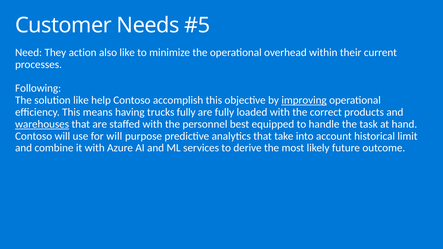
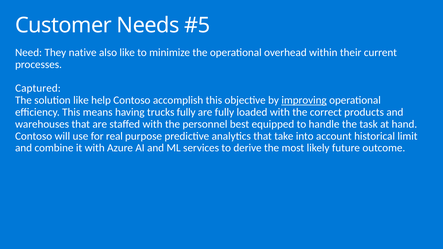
action: action -> native (83, 52)
Following: Following -> Captured (38, 88)
warehouses underline: present -> none (42, 124)
for will: will -> real (114, 136)
